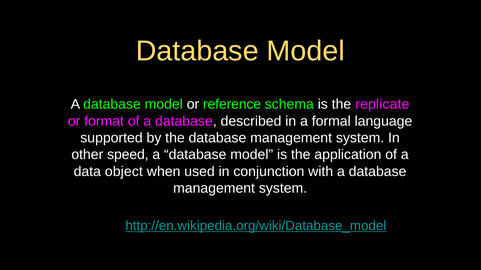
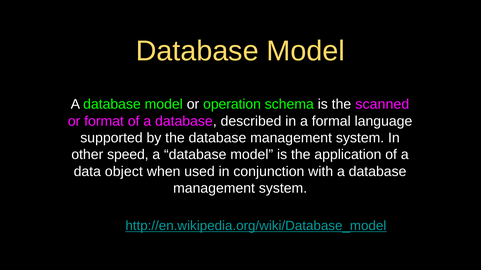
reference: reference -> operation (232, 104)
replicate: replicate -> scanned (382, 104)
